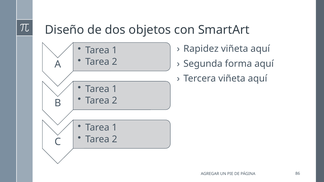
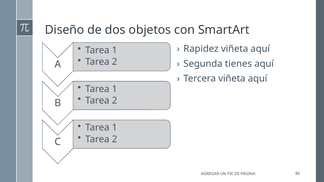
forma: forma -> tienes (238, 64)
